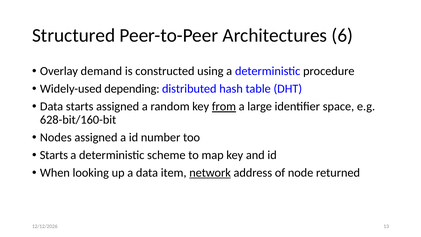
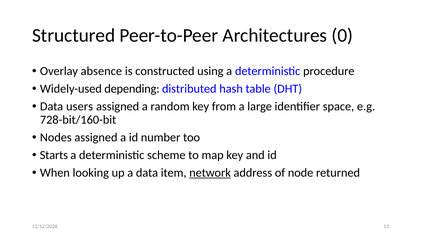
6: 6 -> 0 (342, 35)
demand: demand -> absence (101, 71)
Data starts: starts -> users (80, 106)
from underline: present -> none (224, 106)
628-bit/160-bit: 628-bit/160-bit -> 728-bit/160-bit (78, 120)
